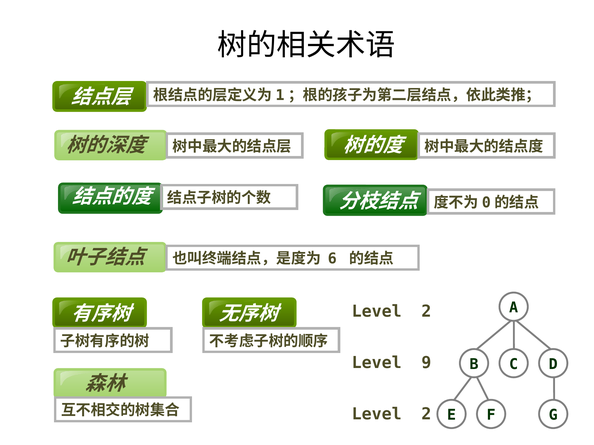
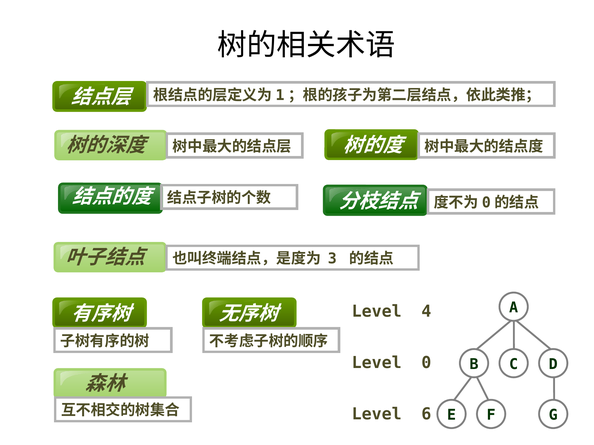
6: 6 -> 3 (332, 259)
2: 2 -> 4 (427, 312)
9: 9 -> 0 (427, 363)
2: 2 -> 6 (427, 415)
